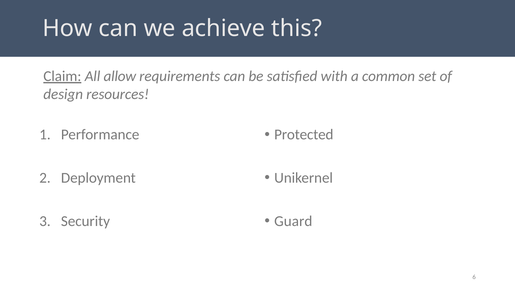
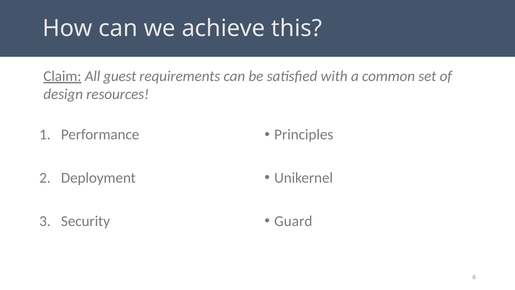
allow: allow -> guest (120, 76)
Protected: Protected -> Principles (304, 135)
